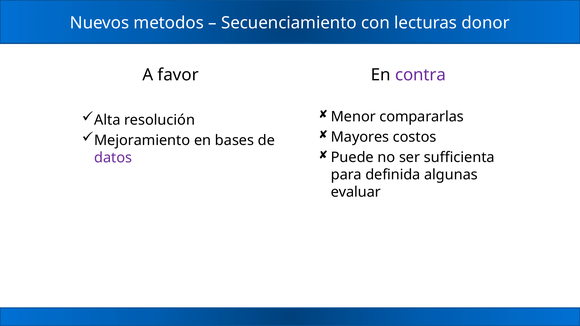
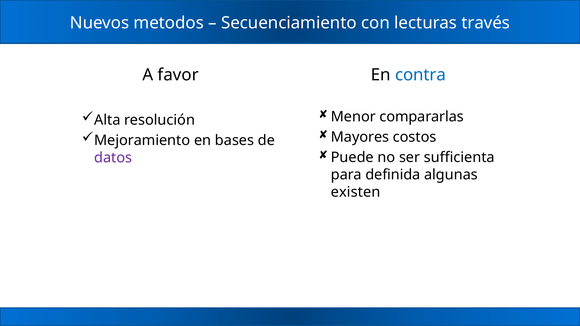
donor: donor -> través (486, 23)
contra colour: purple -> blue (421, 75)
evaluar: evaluar -> existen (356, 192)
